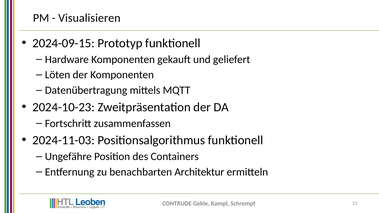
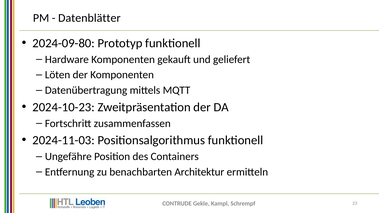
Visualisieren: Visualisieren -> Datenblätter (89, 18)
2024-09-15: 2024-09-15 -> 2024-09-80 (64, 43)
